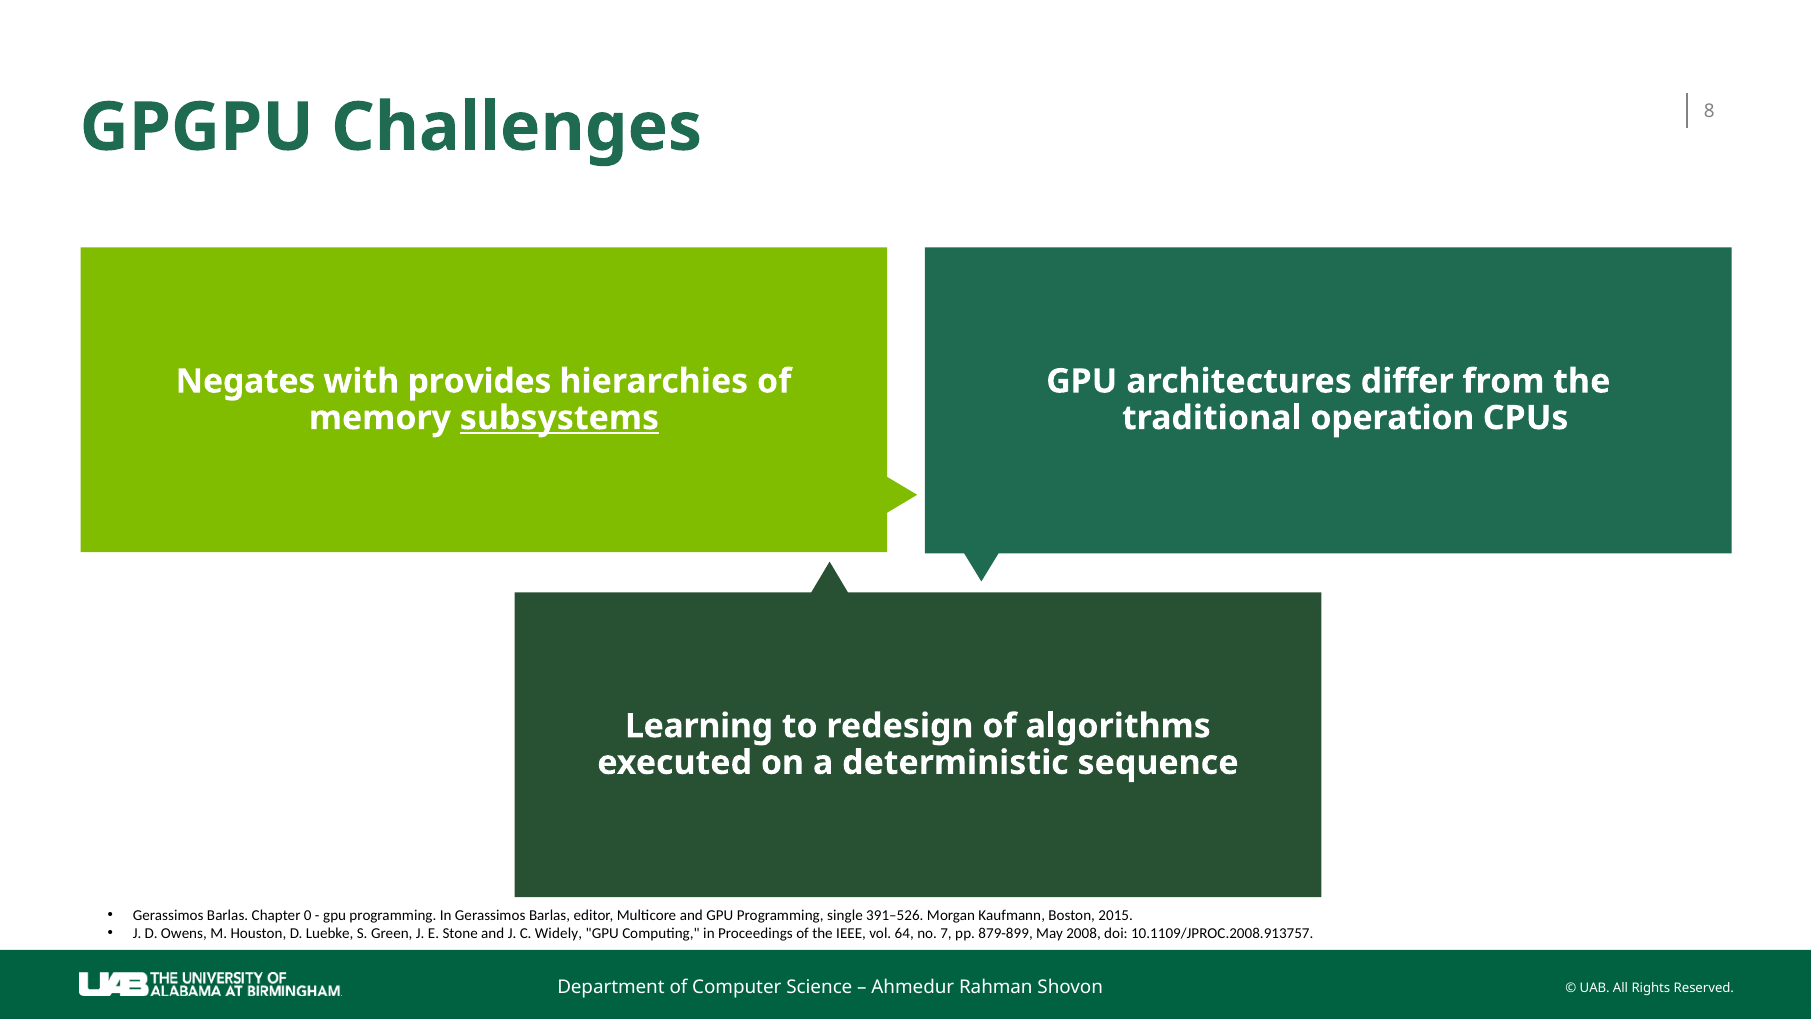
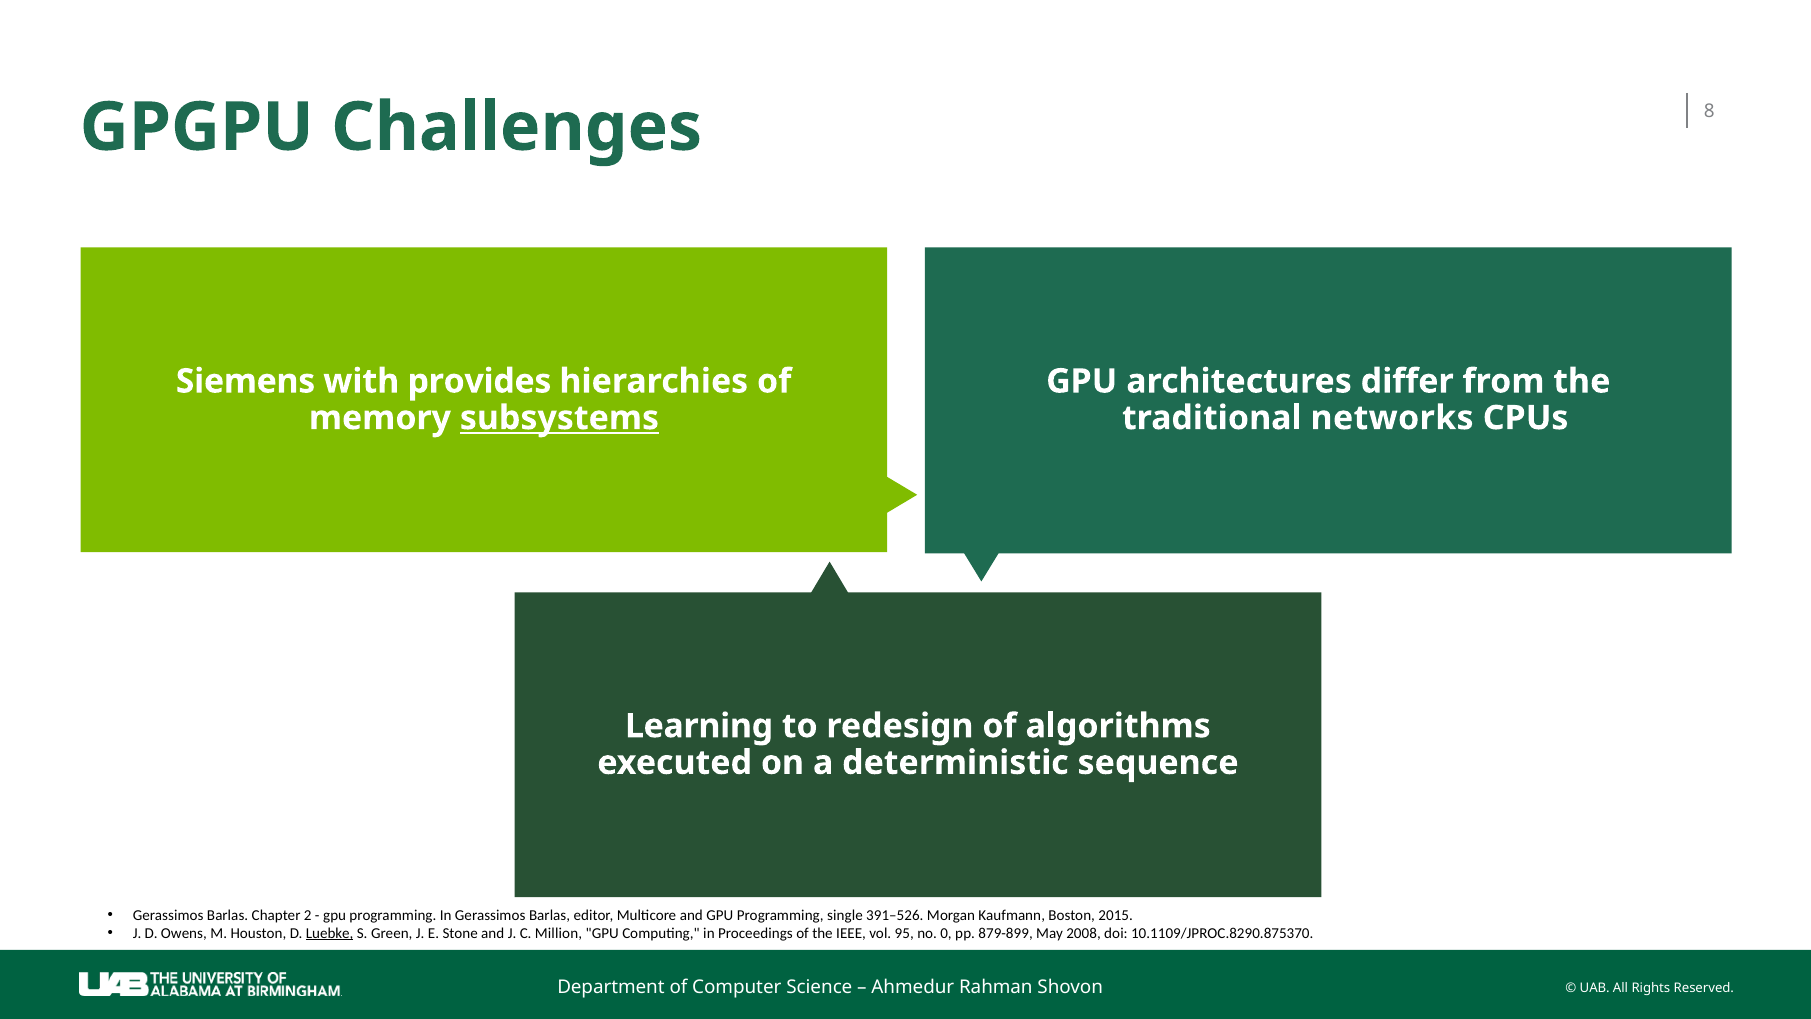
Negates: Negates -> Siemens (245, 381)
operation: operation -> networks (1392, 418)
0: 0 -> 2 (308, 915)
Luebke underline: none -> present (330, 933)
Widely: Widely -> Million (559, 933)
64: 64 -> 95 (904, 933)
7: 7 -> 0 (946, 933)
10.1109/JPROC.2008.913757: 10.1109/JPROC.2008.913757 -> 10.1109/JPROC.8290.875370 (1222, 933)
